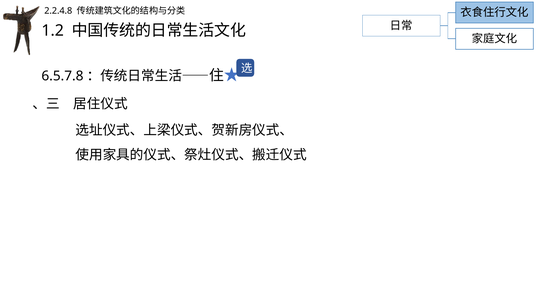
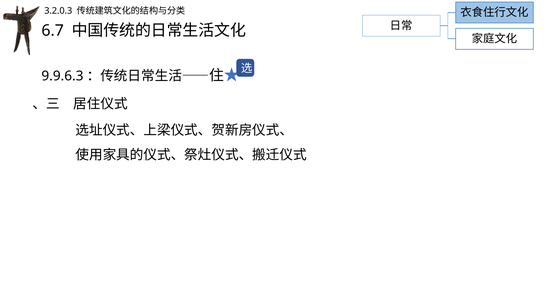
2.2.4.8: 2.2.4.8 -> 3.2.0.3 (58, 11)
1.2: 1.2 -> 6.7 (53, 31)
6.5.7.8: 6.5.7.8 -> 9.9.6.3 (62, 76)
